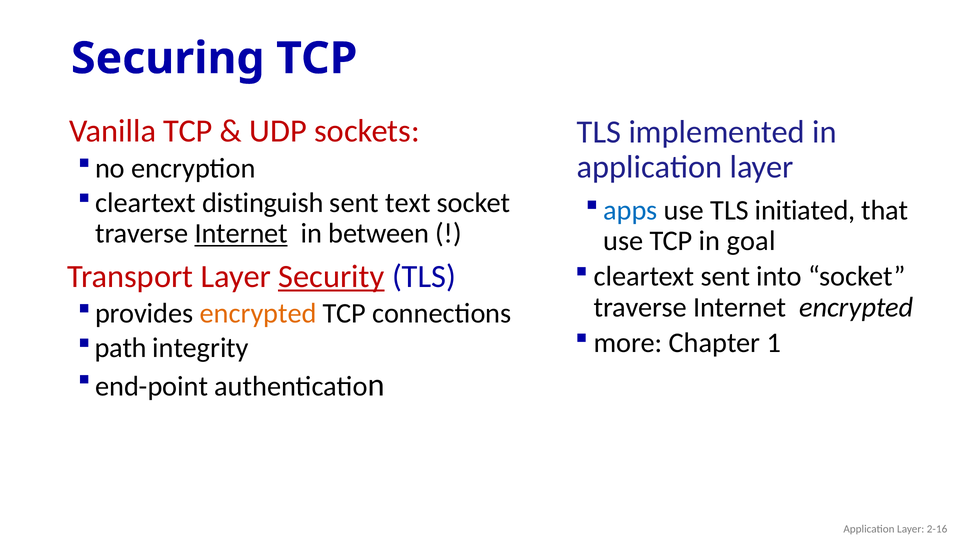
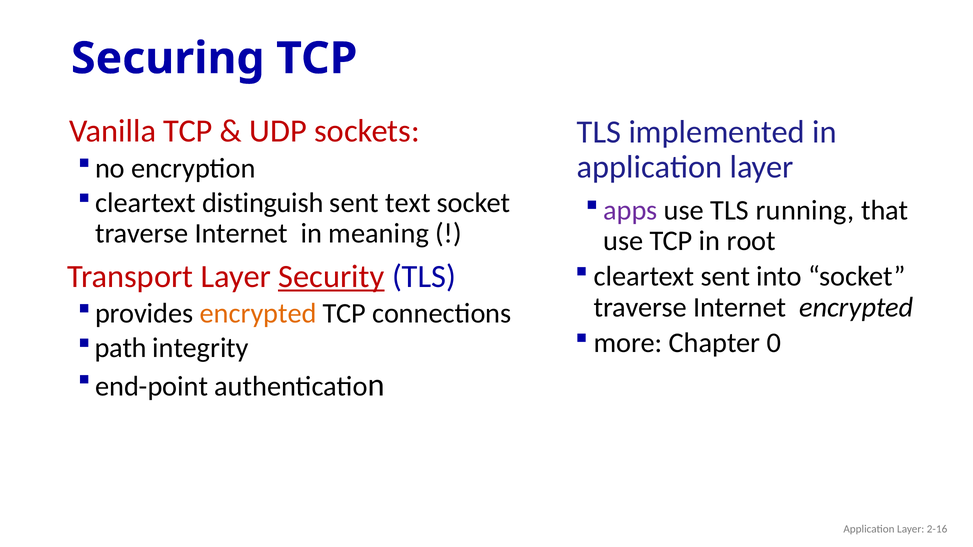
apps colour: blue -> purple (630, 210)
initiated: initiated -> running (805, 210)
Internet underline: present -> none (241, 234)
between: between -> meaning (379, 234)
goal: goal -> root (751, 241)
1: 1 -> 0 (774, 343)
